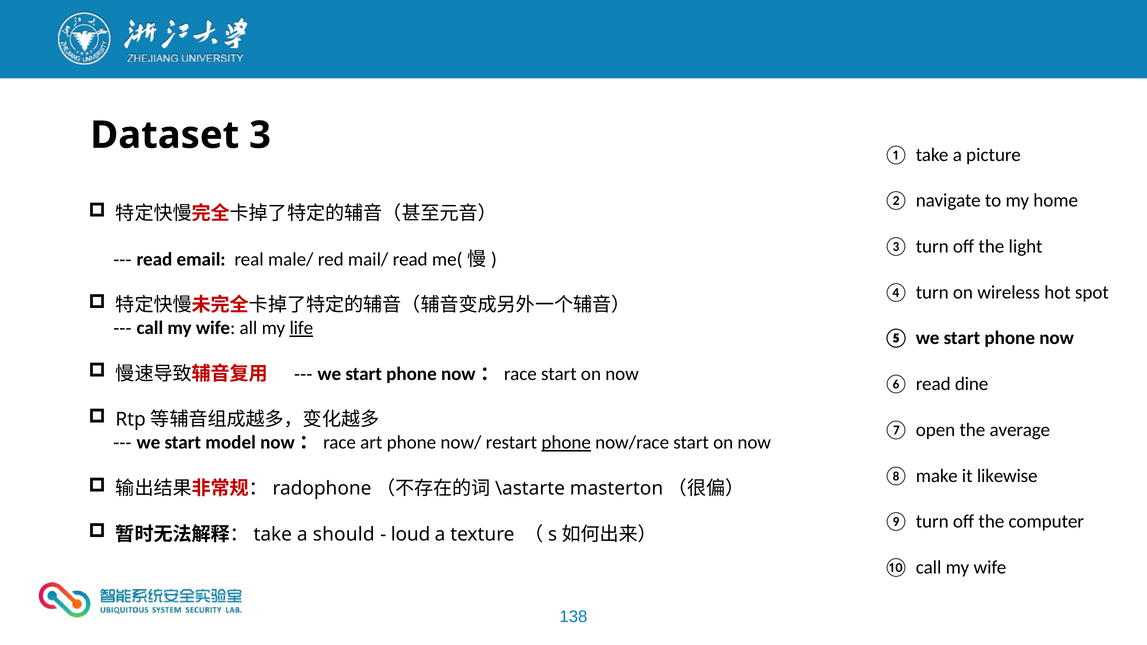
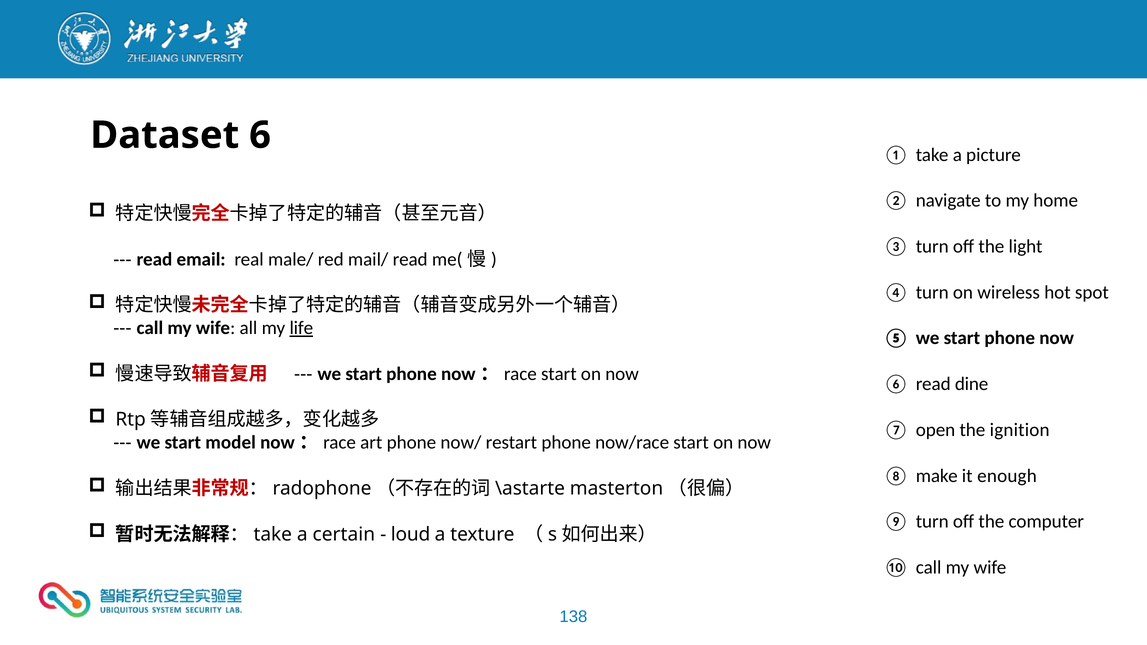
3: 3 -> 6 (260, 135)
average: average -> ignition (1020, 430)
phone underline: present -> none (566, 443)
likewise: likewise -> enough (1007, 476)
should: should -> certain (344, 534)
